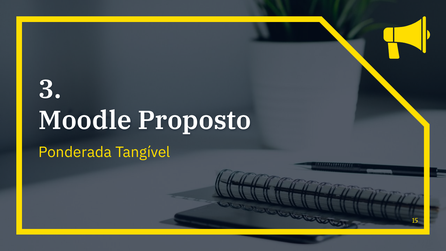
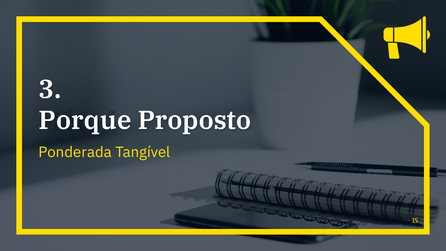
Moodle: Moodle -> Porque (85, 121)
